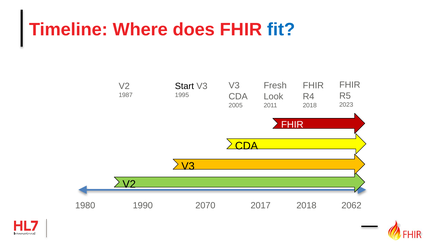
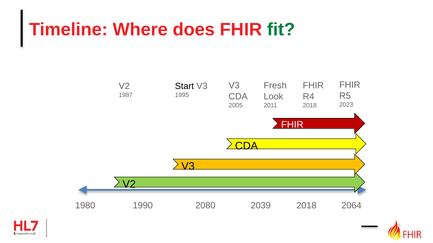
fit colour: blue -> green (281, 30)
2070: 2070 -> 2080 (205, 206)
2017: 2017 -> 2039 (261, 206)
2062: 2062 -> 2064 (351, 206)
